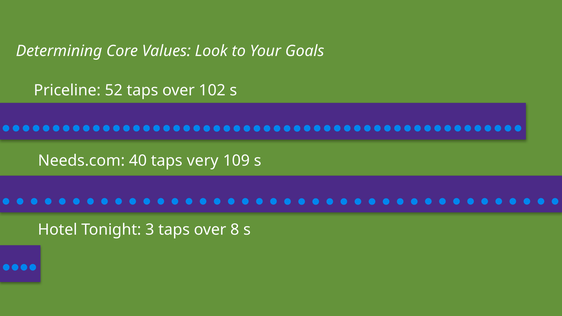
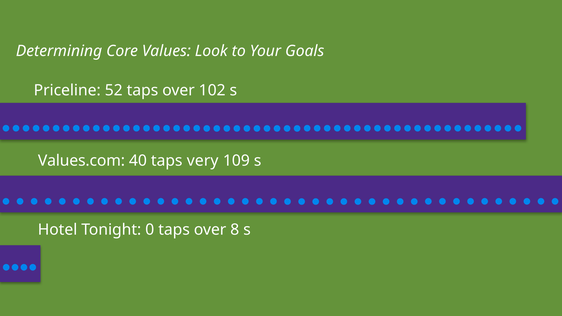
Needs.com: Needs.com -> Values.com (81, 161)
3: 3 -> 0 (150, 230)
